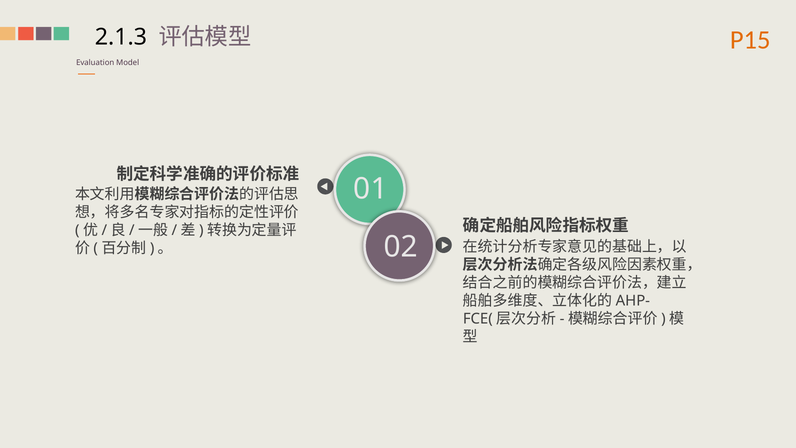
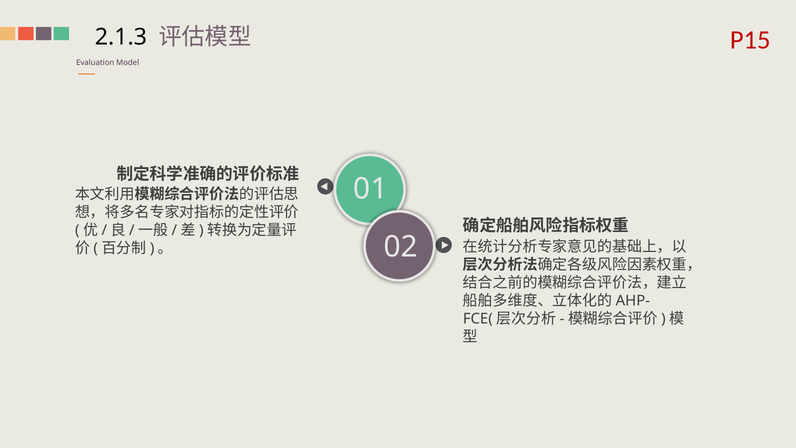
P15 colour: orange -> red (750, 40)
